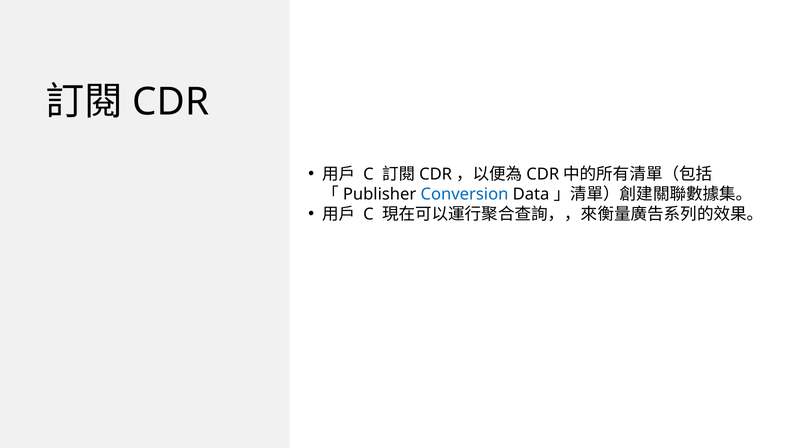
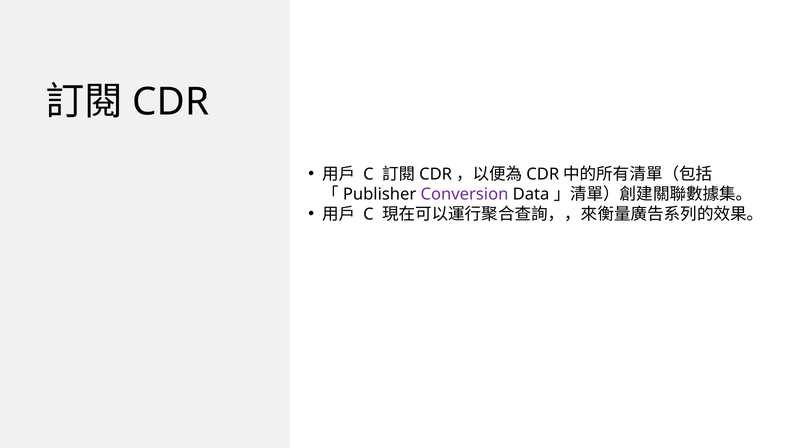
Conversion colour: blue -> purple (464, 194)
